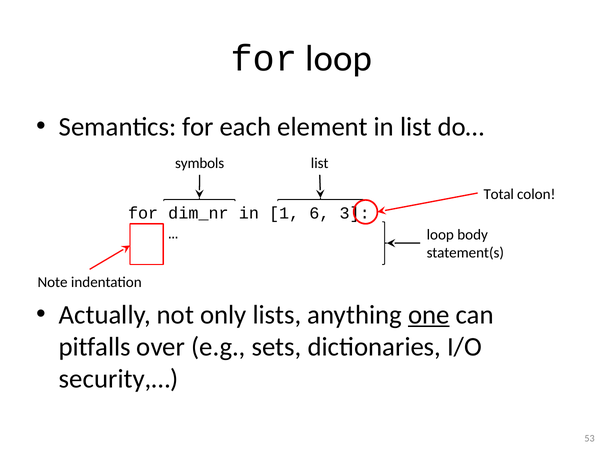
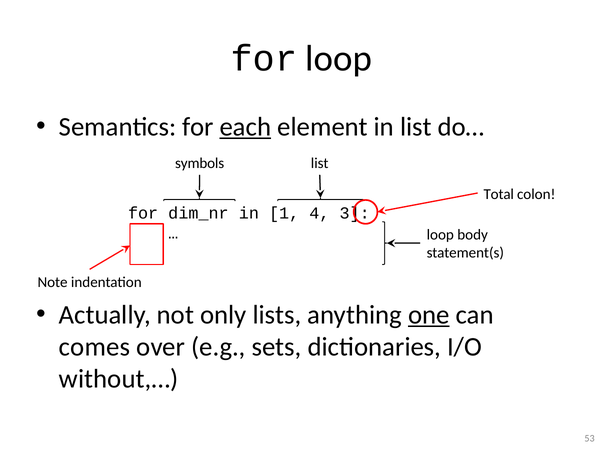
each underline: none -> present (245, 126)
6: 6 -> 4 (319, 213)
pitfalls: pitfalls -> comes (95, 346)
security,…: security,… -> without,… (119, 378)
